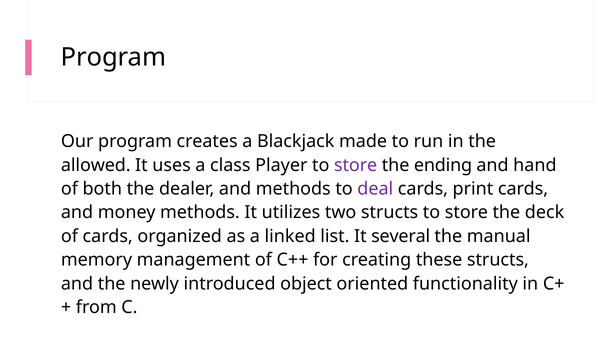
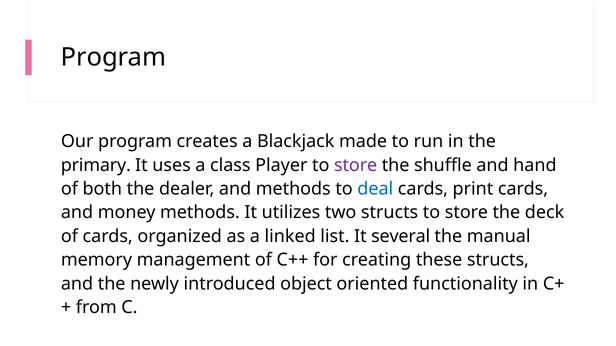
allowed: allowed -> primary (96, 165)
ending: ending -> shuffle (443, 165)
deal colour: purple -> blue (375, 189)
